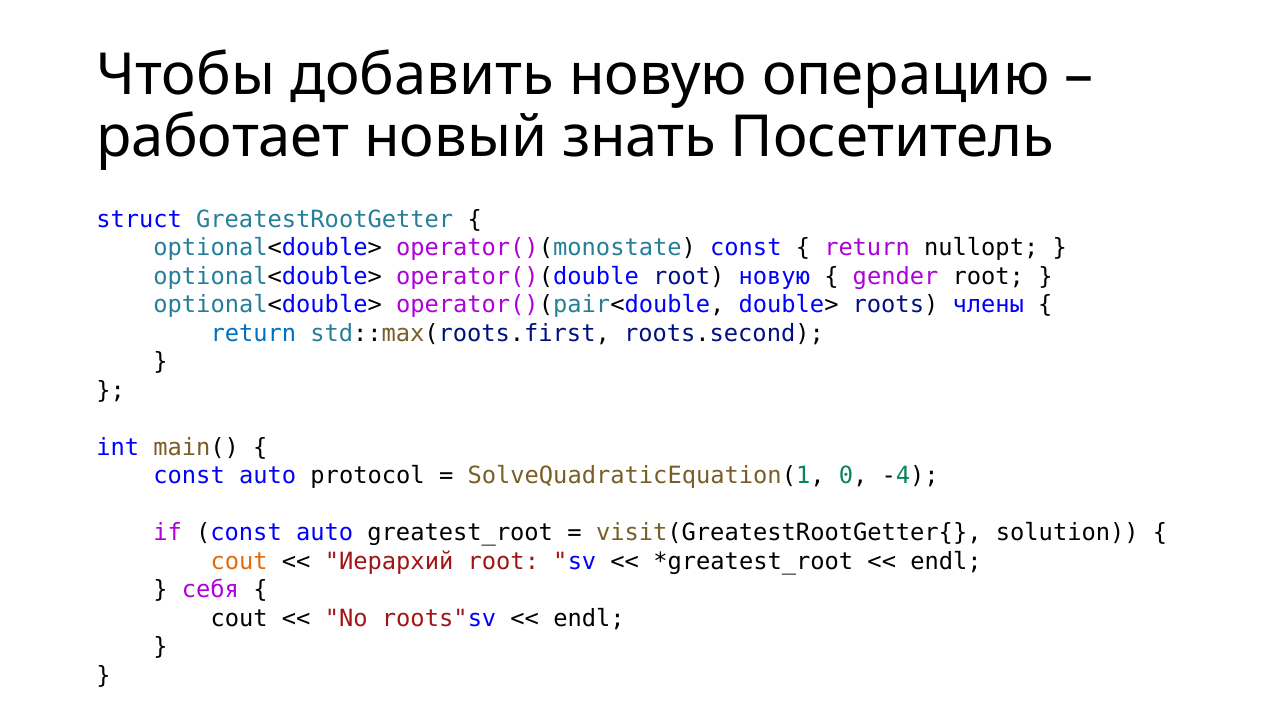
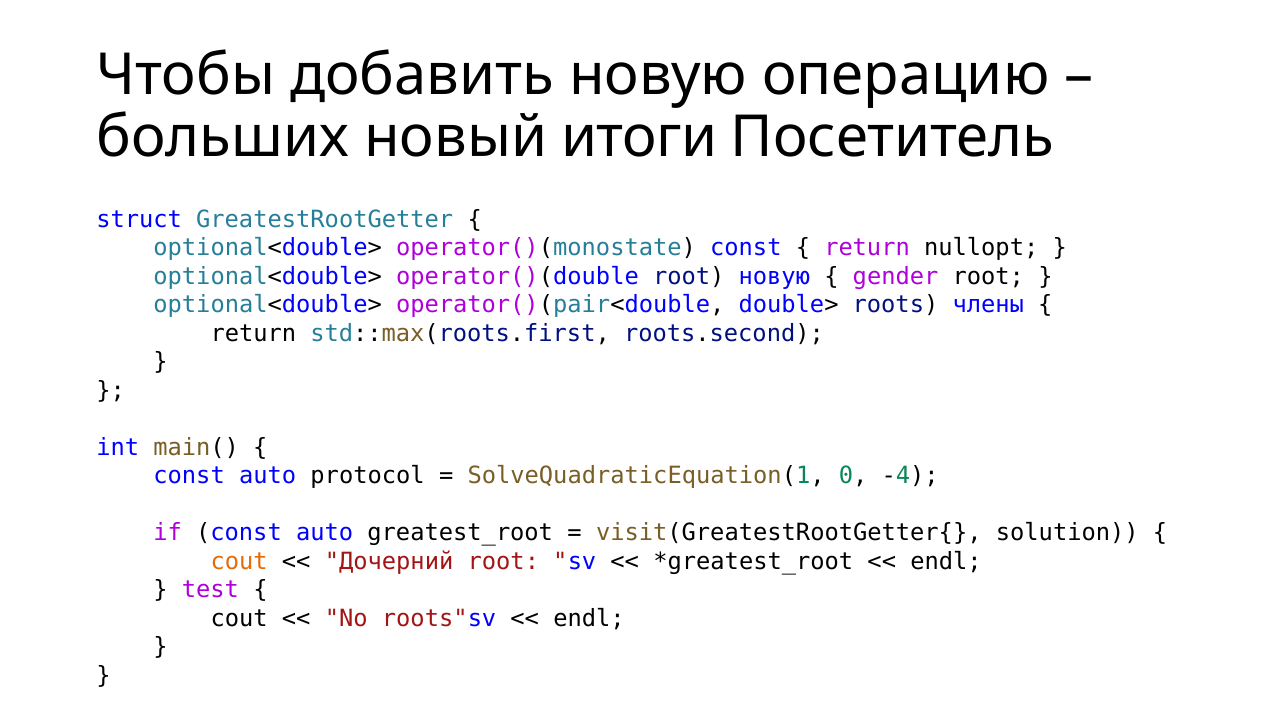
работает: работает -> больших (223, 138)
знать: знать -> итоги (639, 138)
return colour: blue -> black (253, 334)
Иерархий: Иерархий -> Дочерний (389, 561)
себя: себя -> test (211, 590)
